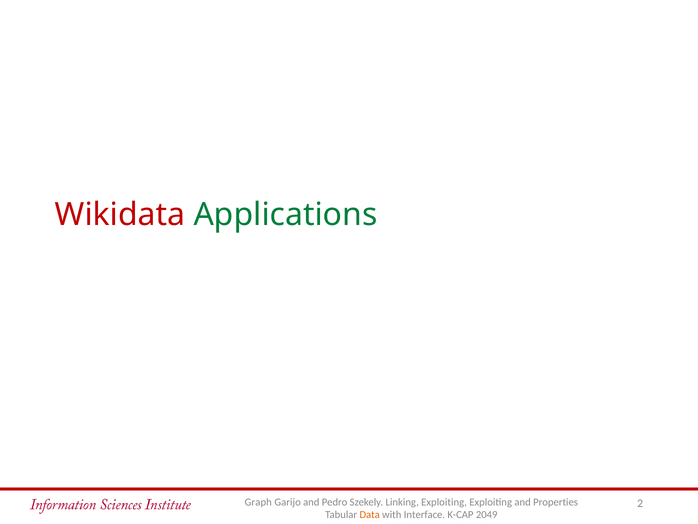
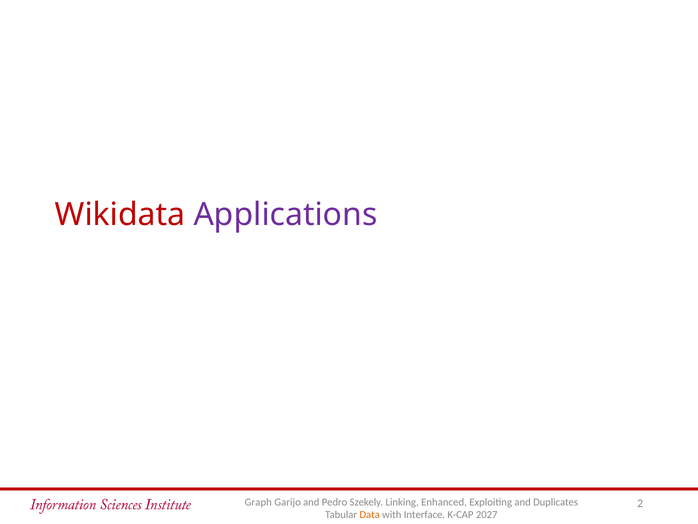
Applications colour: green -> purple (285, 215)
Linking Exploiting: Exploiting -> Enhanced (444, 502)
Properties: Properties -> Duplicates (556, 502)
2049: 2049 -> 2027 (487, 514)
